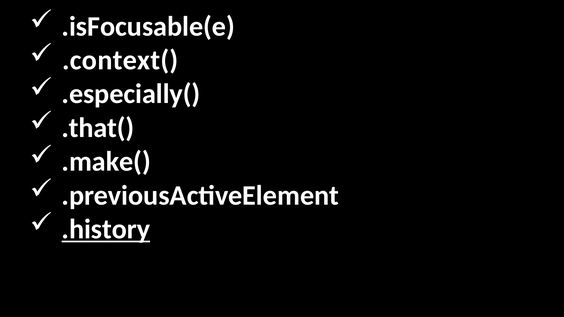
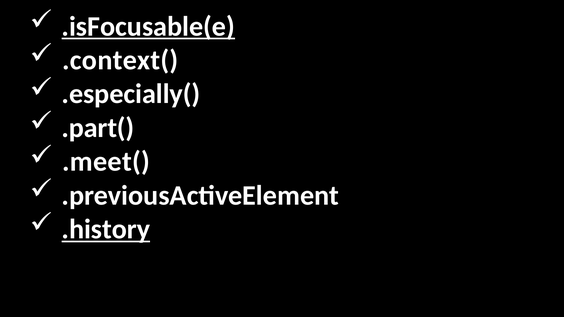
.isFocusable(e underline: none -> present (148, 26)
.that(: .that( -> .part( (98, 128)
.make(: .make( -> .meet( (106, 162)
